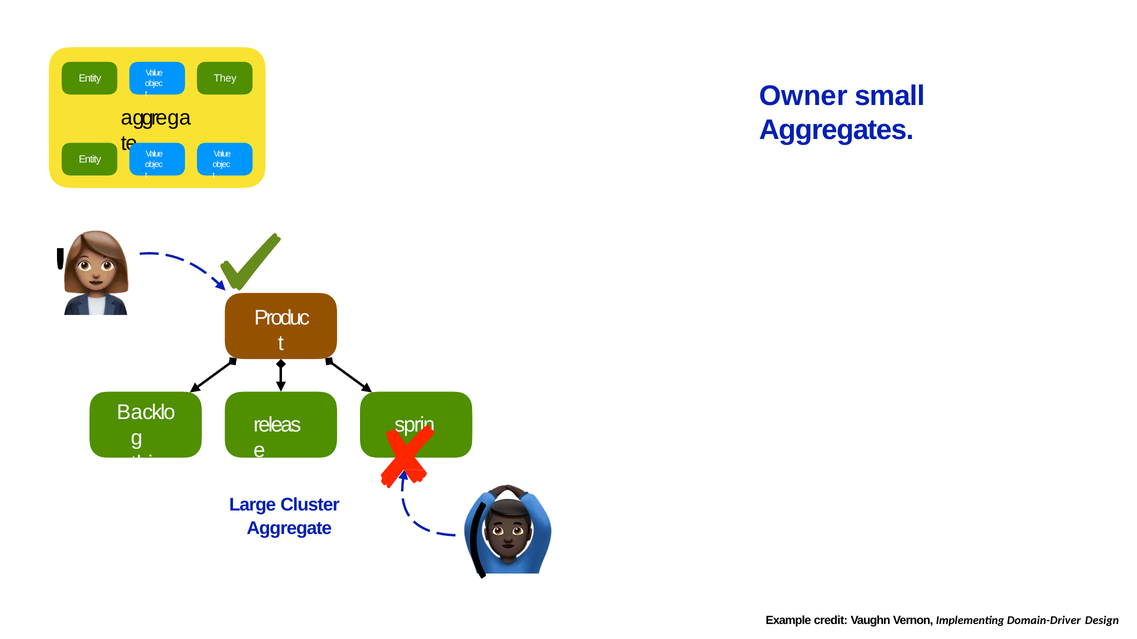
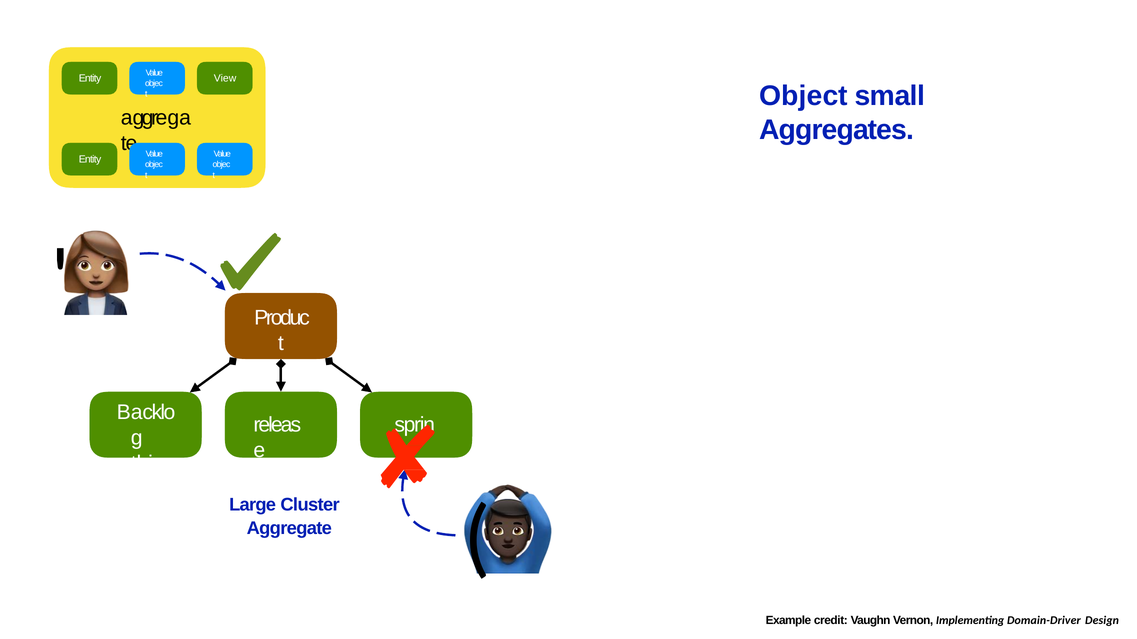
They: They -> View (225, 78)
Owner: Owner -> Object (804, 96)
